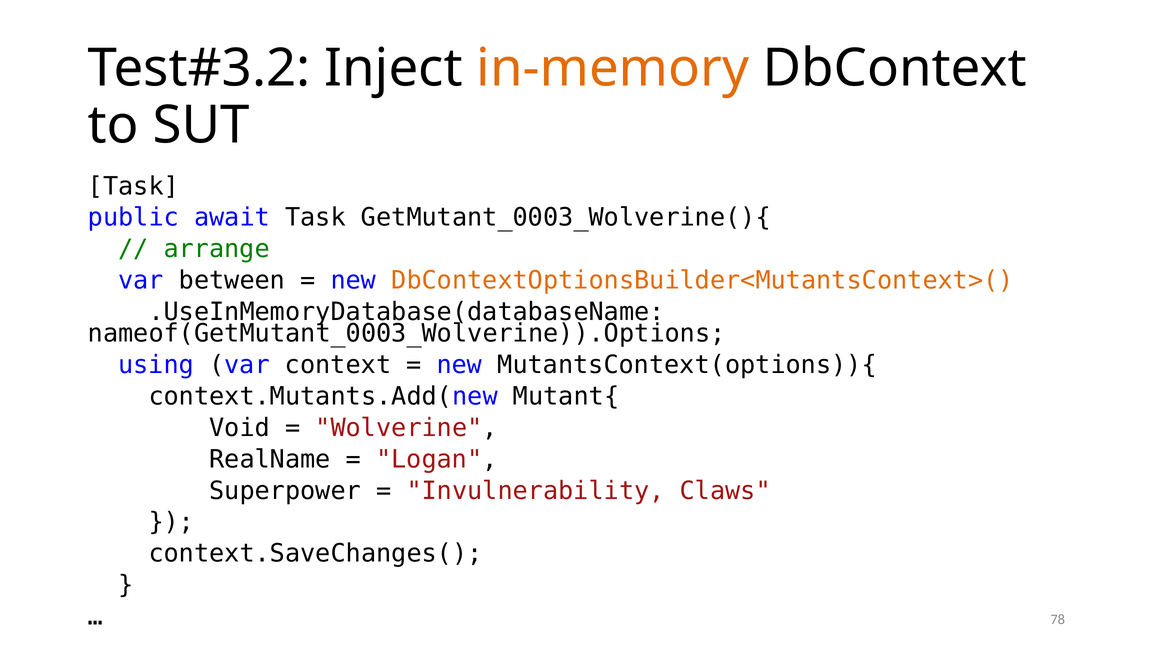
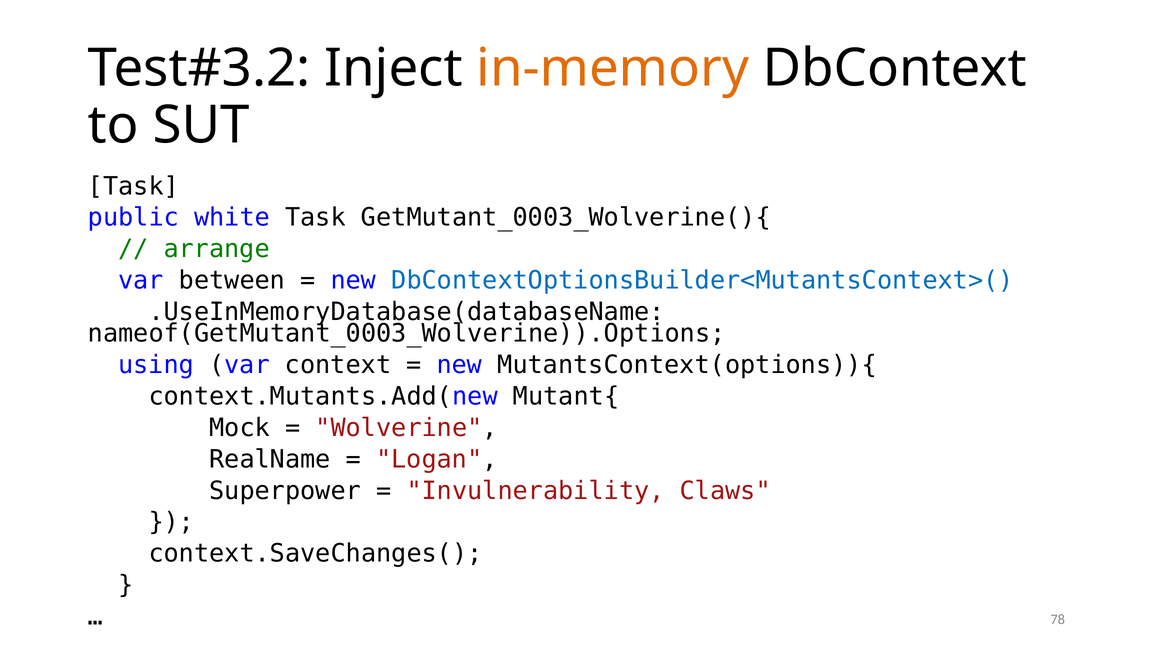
await: await -> white (232, 217)
DbContextOptionsBuilder<MutantsContext>( colour: orange -> blue (702, 280)
Void: Void -> Mock (240, 428)
